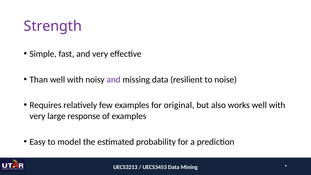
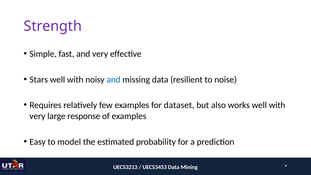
Than: Than -> Stars (39, 79)
and colour: purple -> blue (114, 79)
original: original -> dataset (179, 105)
